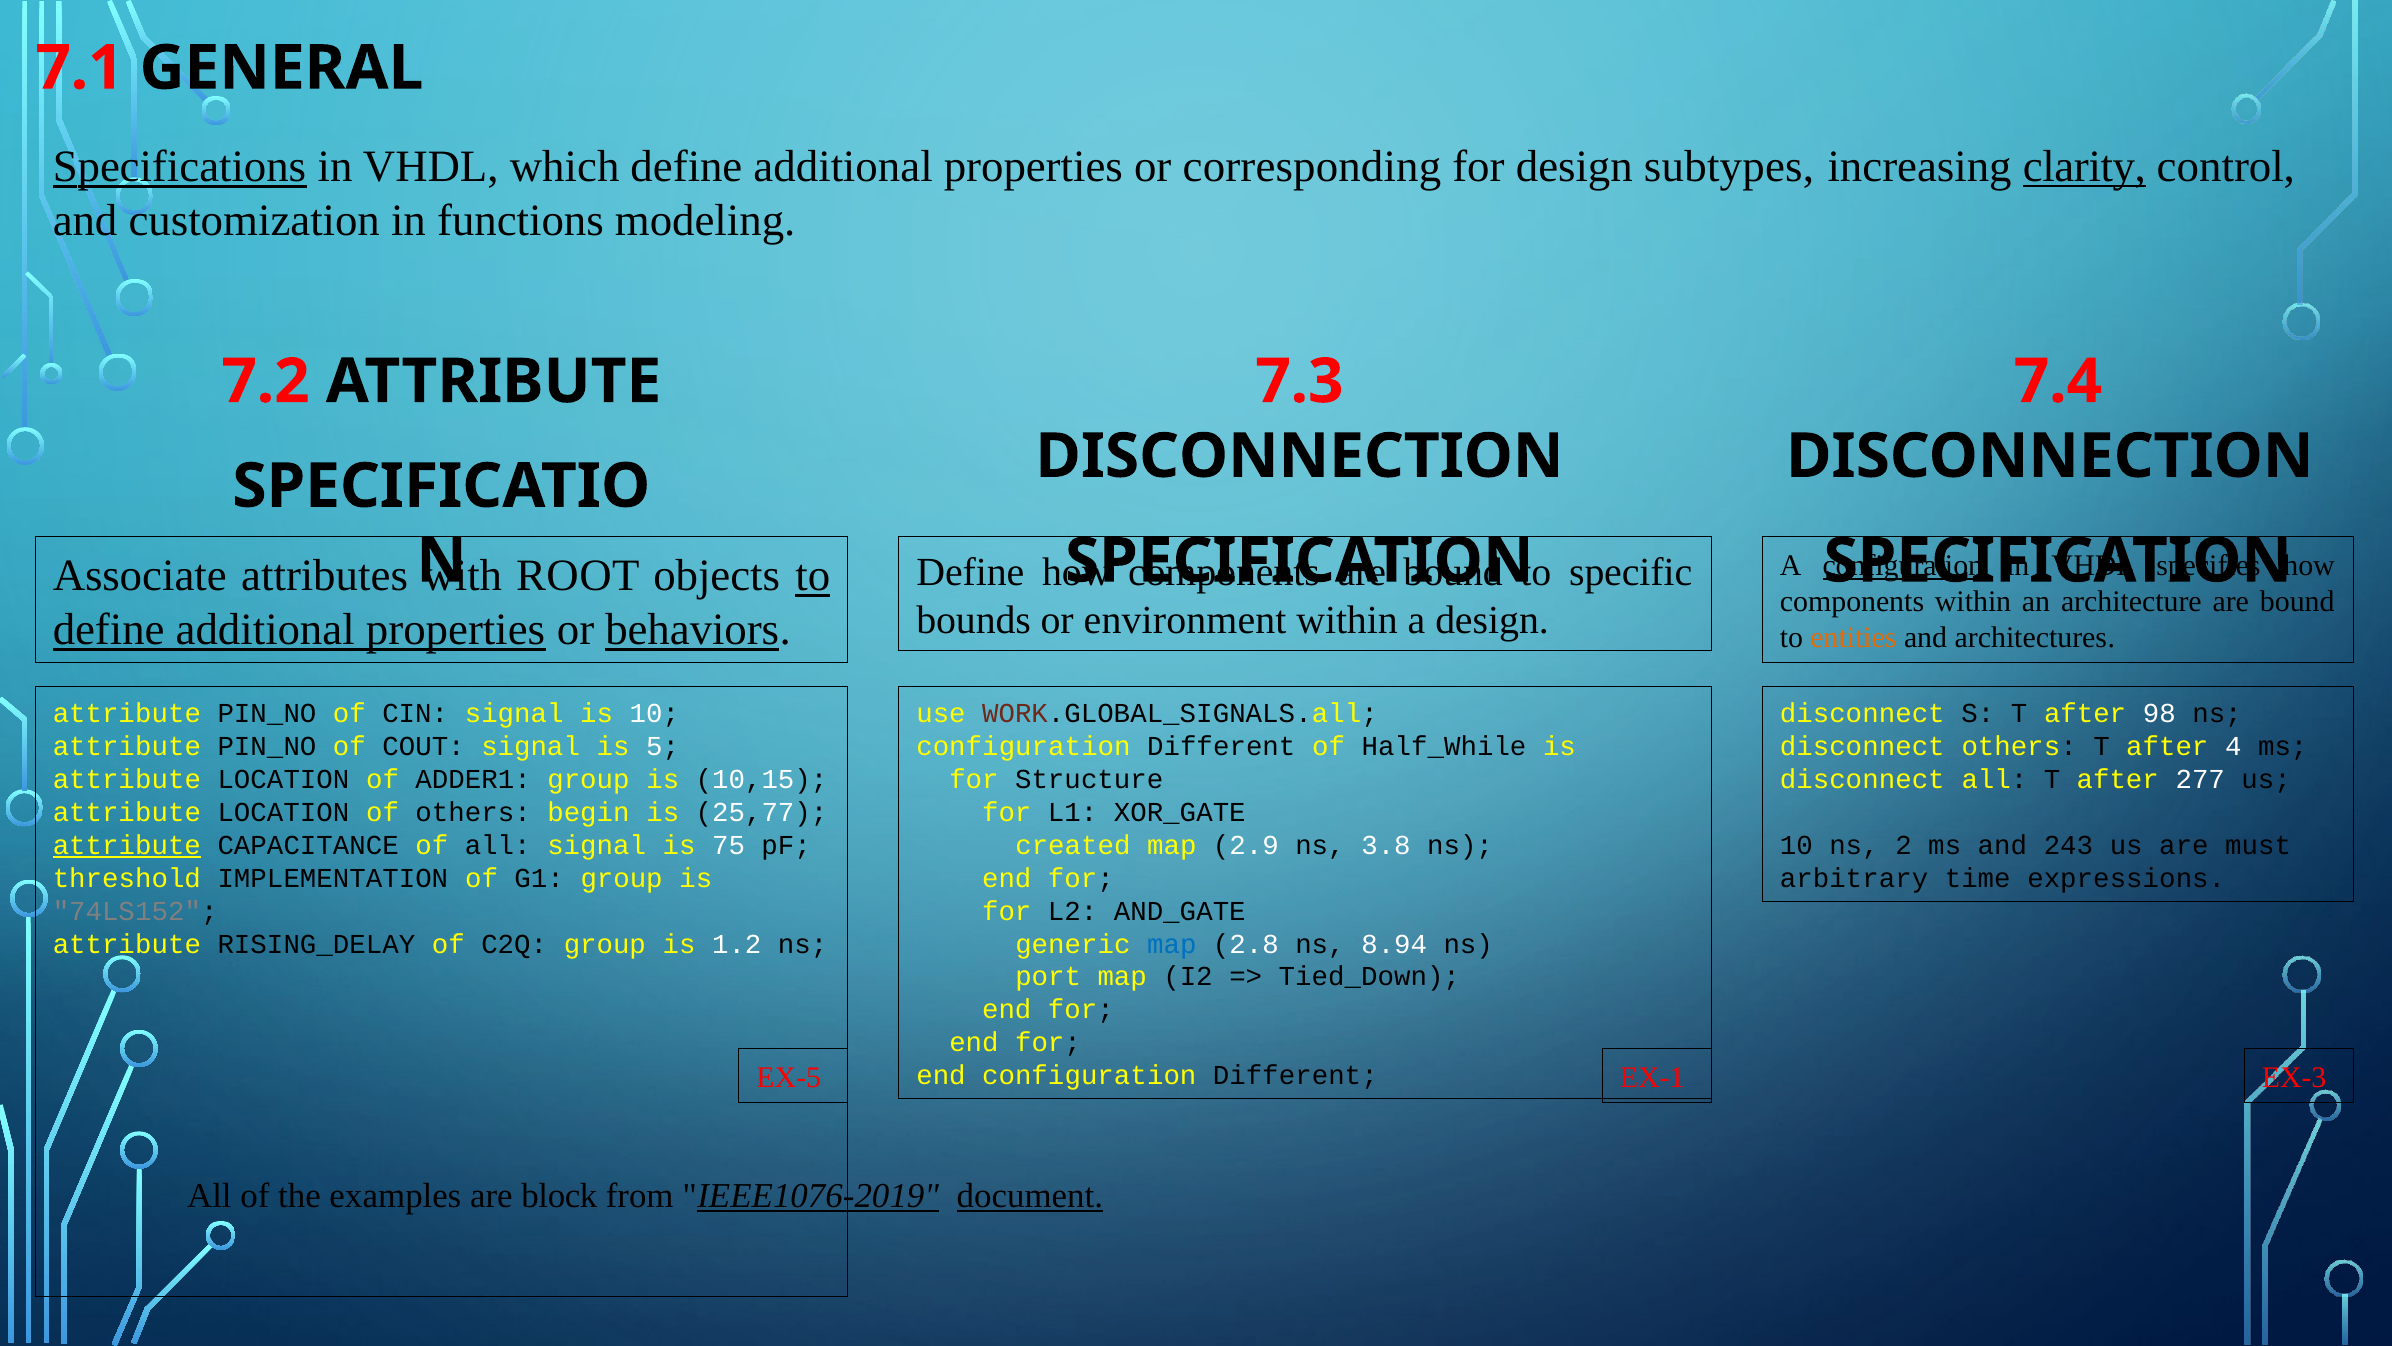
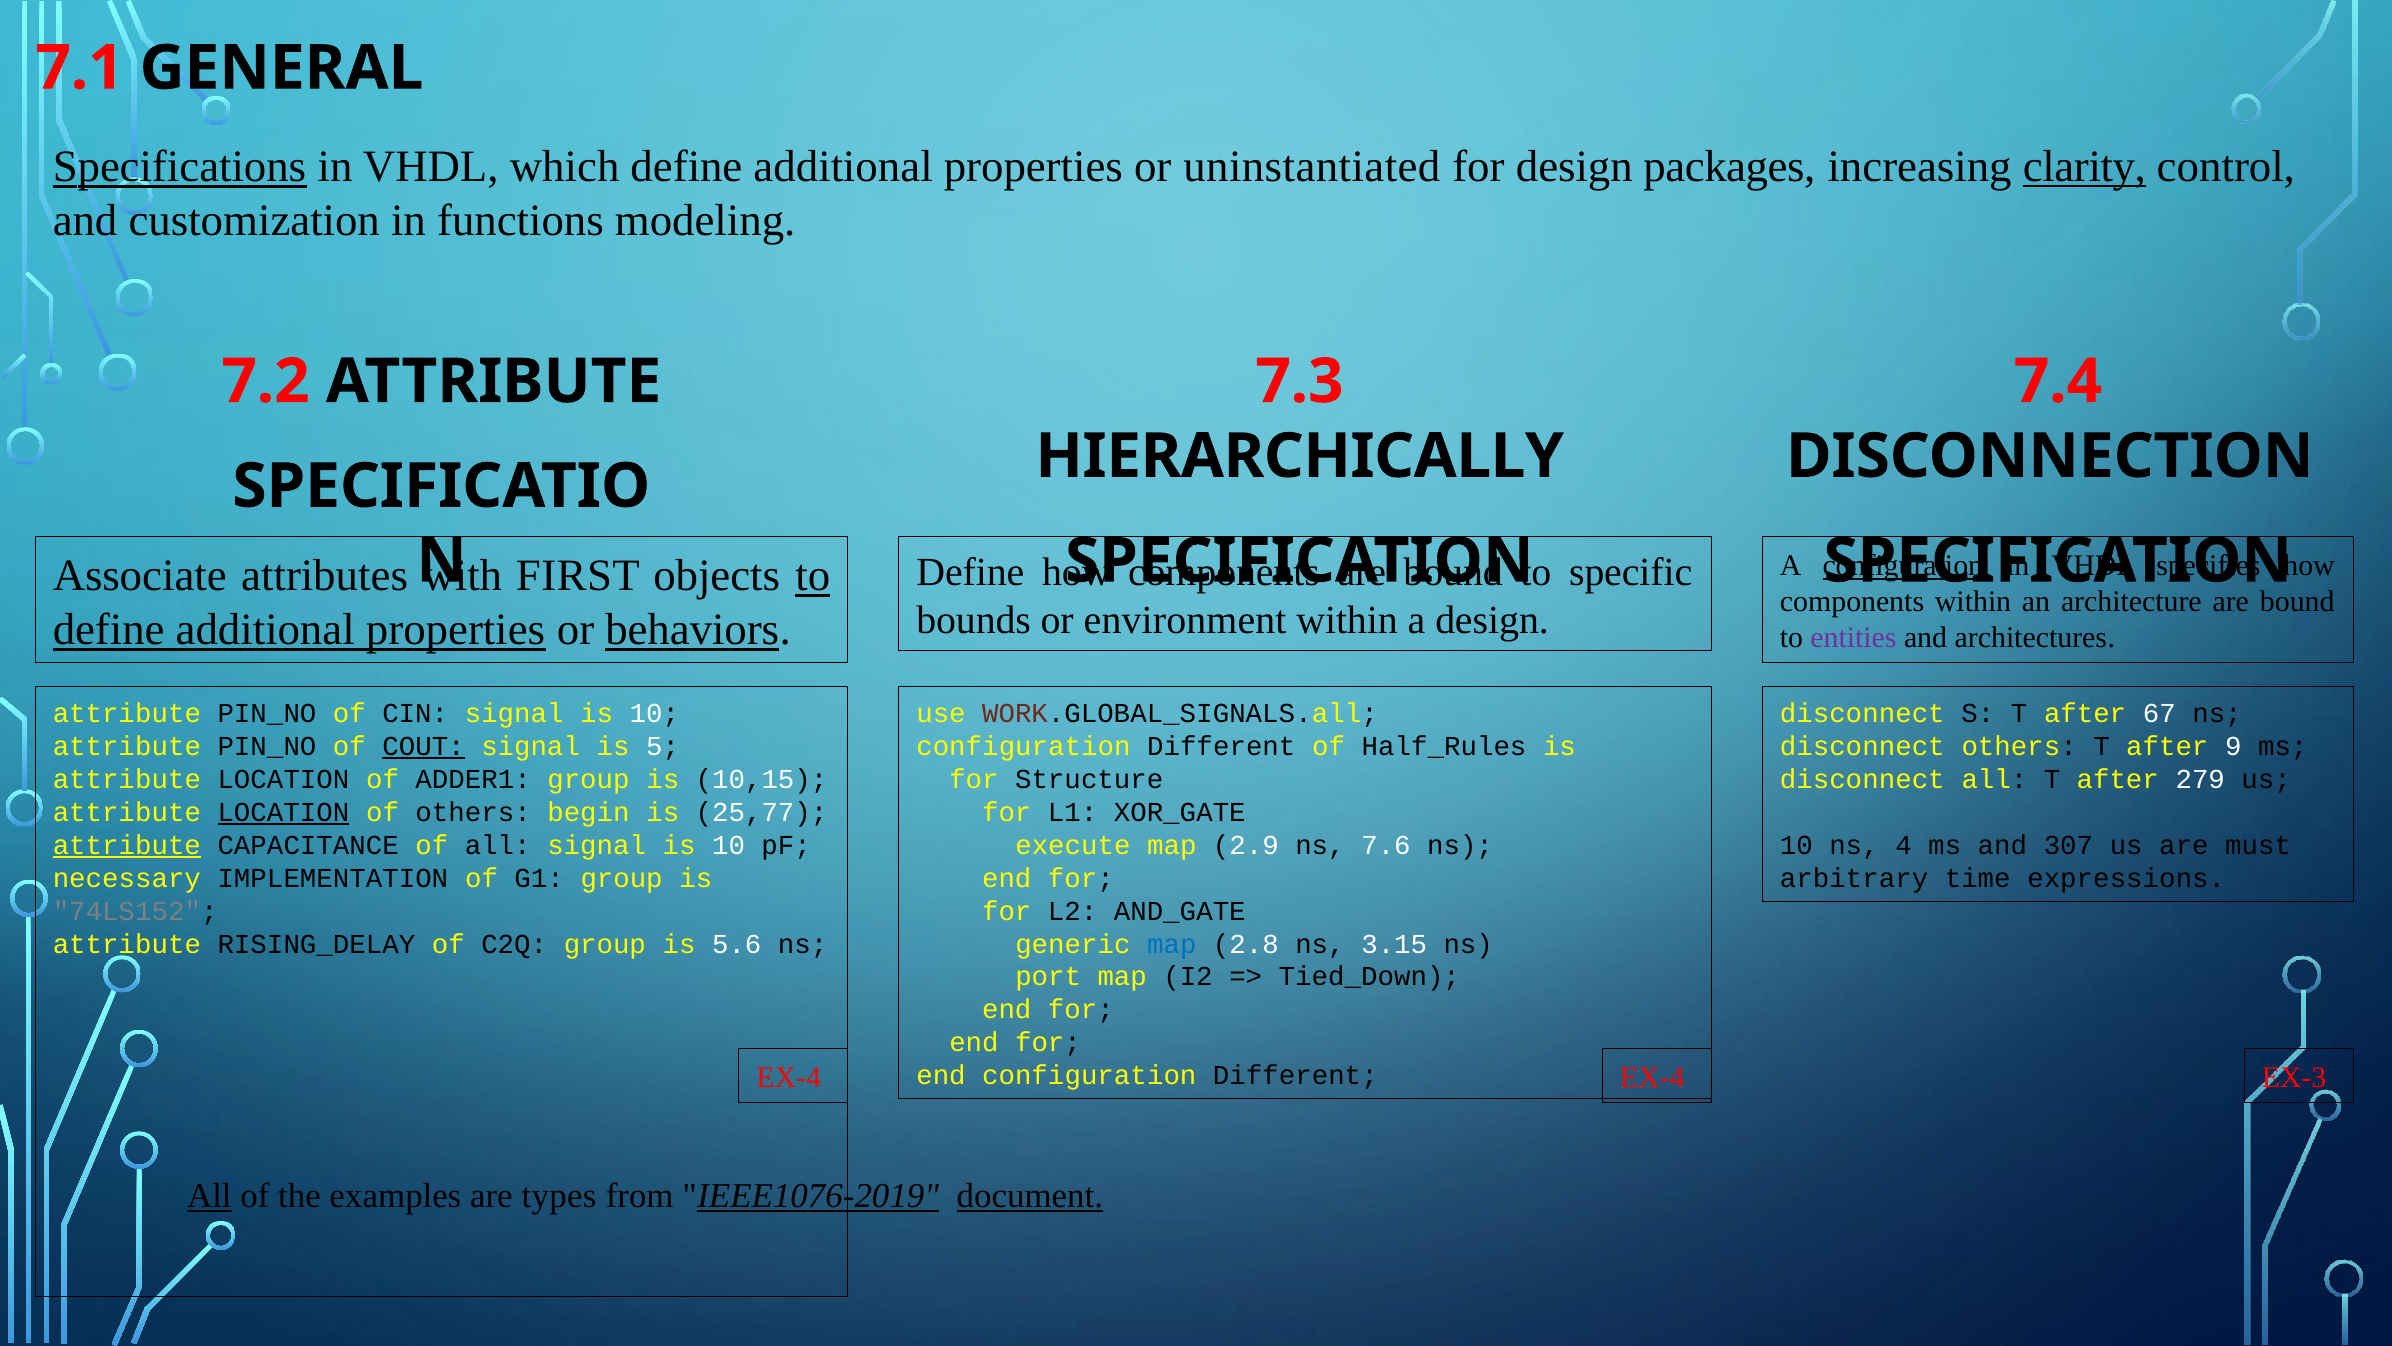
corresponding: corresponding -> uninstantiated (1312, 167)
subtypes: subtypes -> packages (1729, 167)
DISCONNECTION: DISCONNECTION -> HIERARCHICALLY (1300, 456)
ROOT: ROOT -> FIRST (578, 575)
entities colour: orange -> purple (1854, 637)
98: 98 -> 67 (2159, 713)
COUT underline: none -> present (423, 746)
Half_While: Half_While -> Half_Rules (1444, 746)
4: 4 -> 9 (2233, 746)
277: 277 -> 279 (2200, 779)
LOCATION underline: none -> present (283, 812)
all signal is 75: 75 -> 10 (729, 845)
created: created -> execute (1073, 845)
3.8: 3.8 -> 7.6 (1386, 845)
2: 2 -> 4 (1904, 845)
243: 243 -> 307 (2068, 845)
threshold: threshold -> necessary (127, 878)
1.2: 1.2 -> 5.6 (737, 944)
8.94: 8.94 -> 3.15 (1394, 944)
EX-5: EX-5 -> EX-4 (789, 1077)
EX-1: EX-1 -> EX-4 (1652, 1077)
All underline: none -> present (209, 1196)
block: block -> types (559, 1196)
